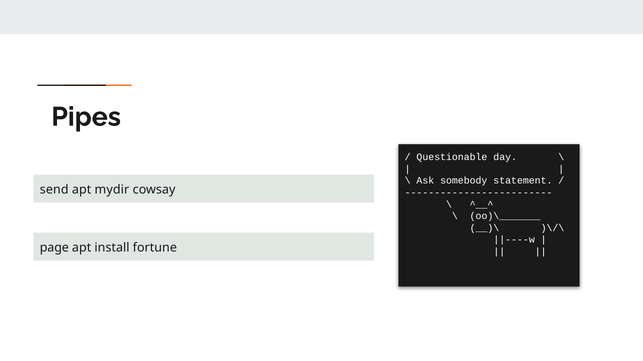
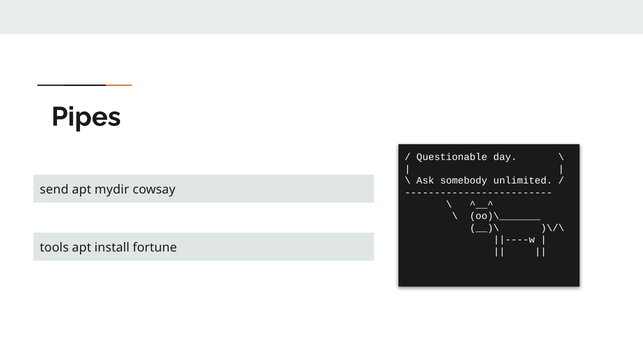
statement: statement -> unlimited (523, 181)
page: page -> tools (54, 248)
